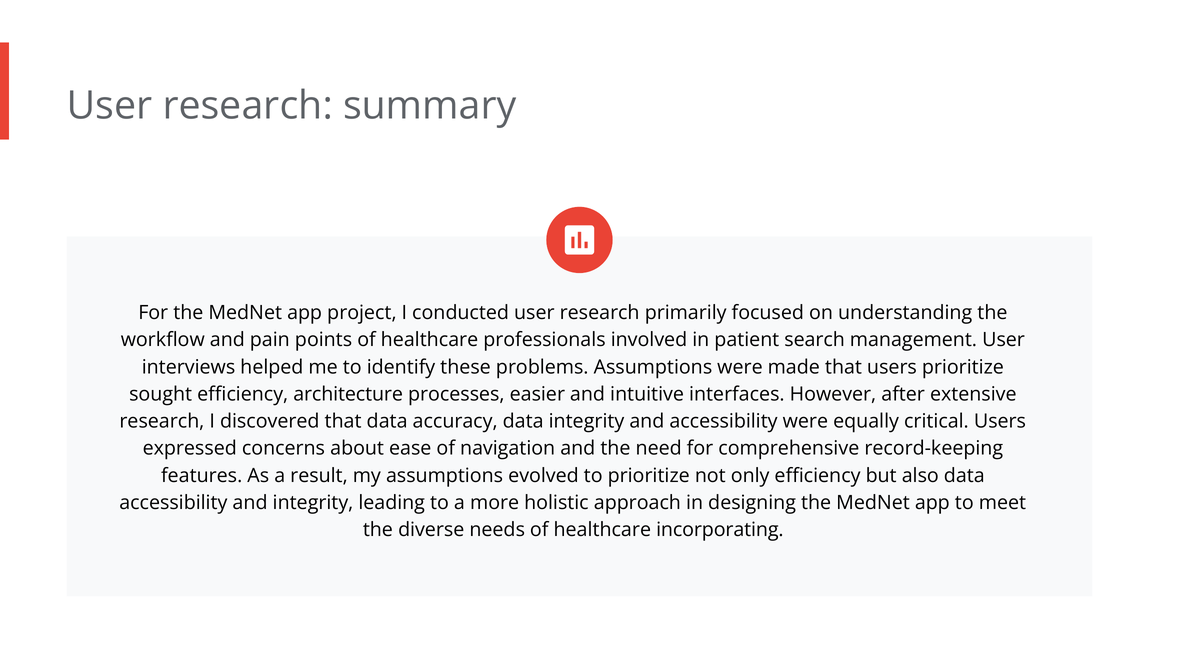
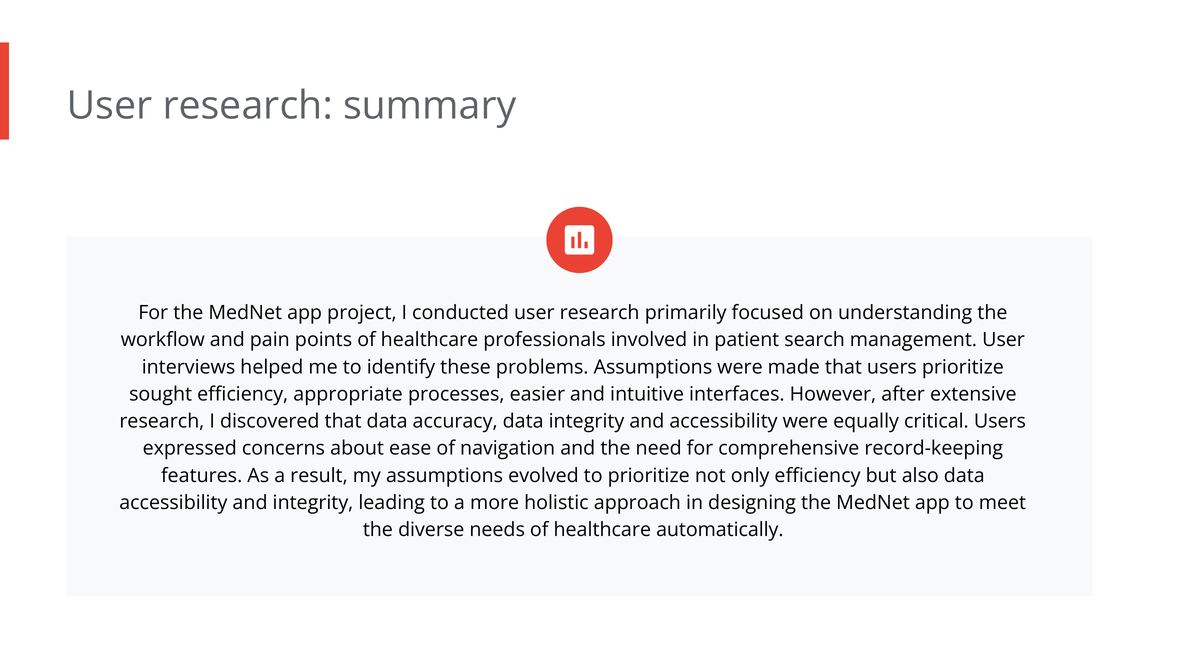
architecture: architecture -> appropriate (348, 394)
incorporating: incorporating -> automatically (720, 530)
